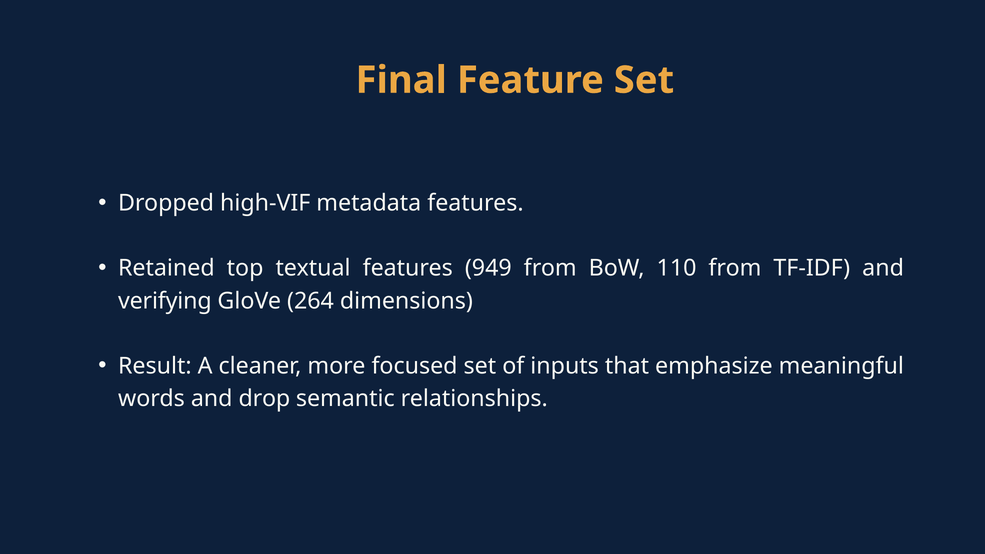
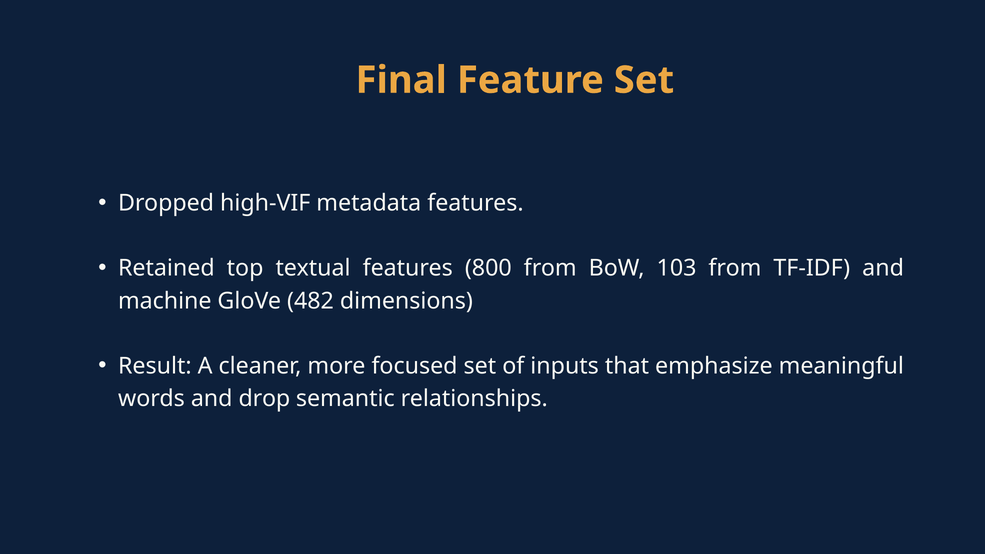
949: 949 -> 800 (488, 268)
110: 110 -> 103 (677, 268)
verifying: verifying -> machine (165, 301)
264: 264 -> 482 (310, 301)
